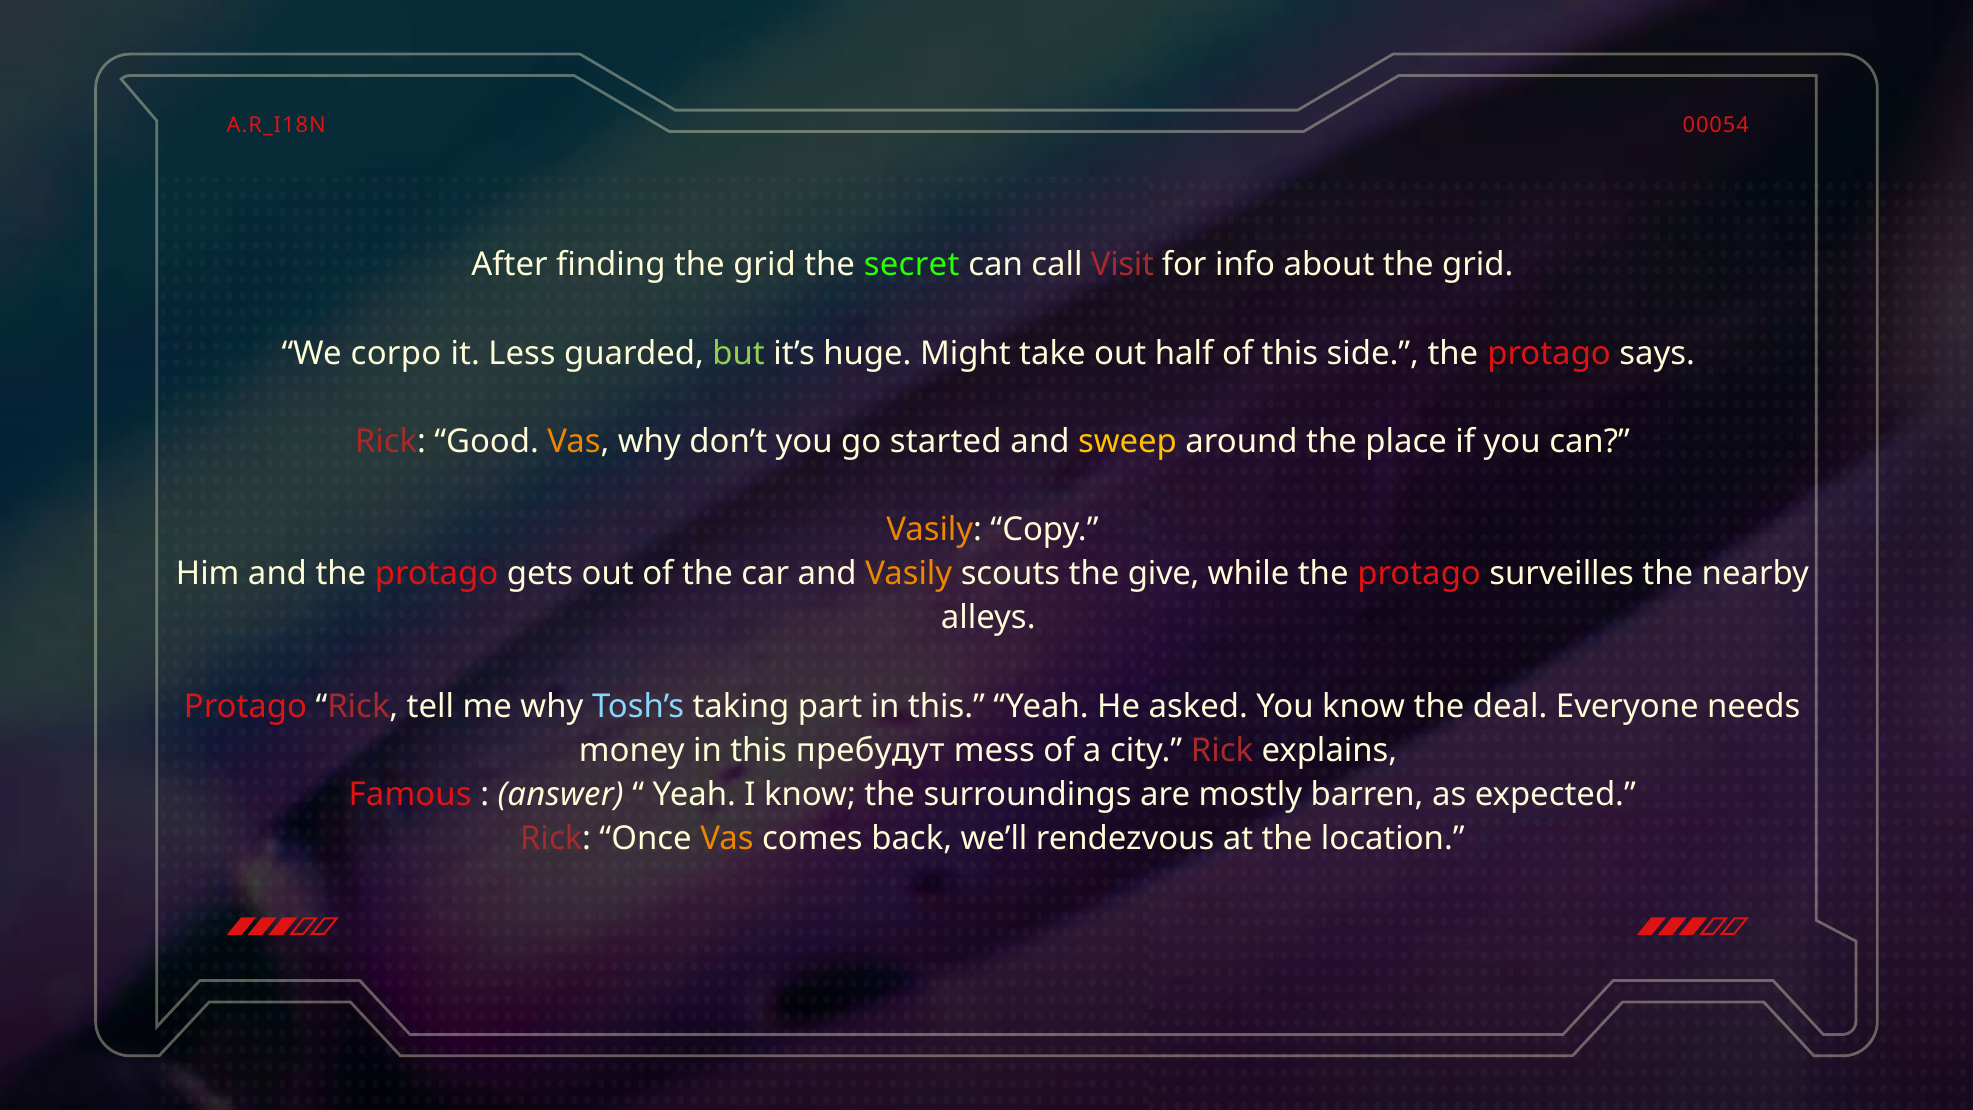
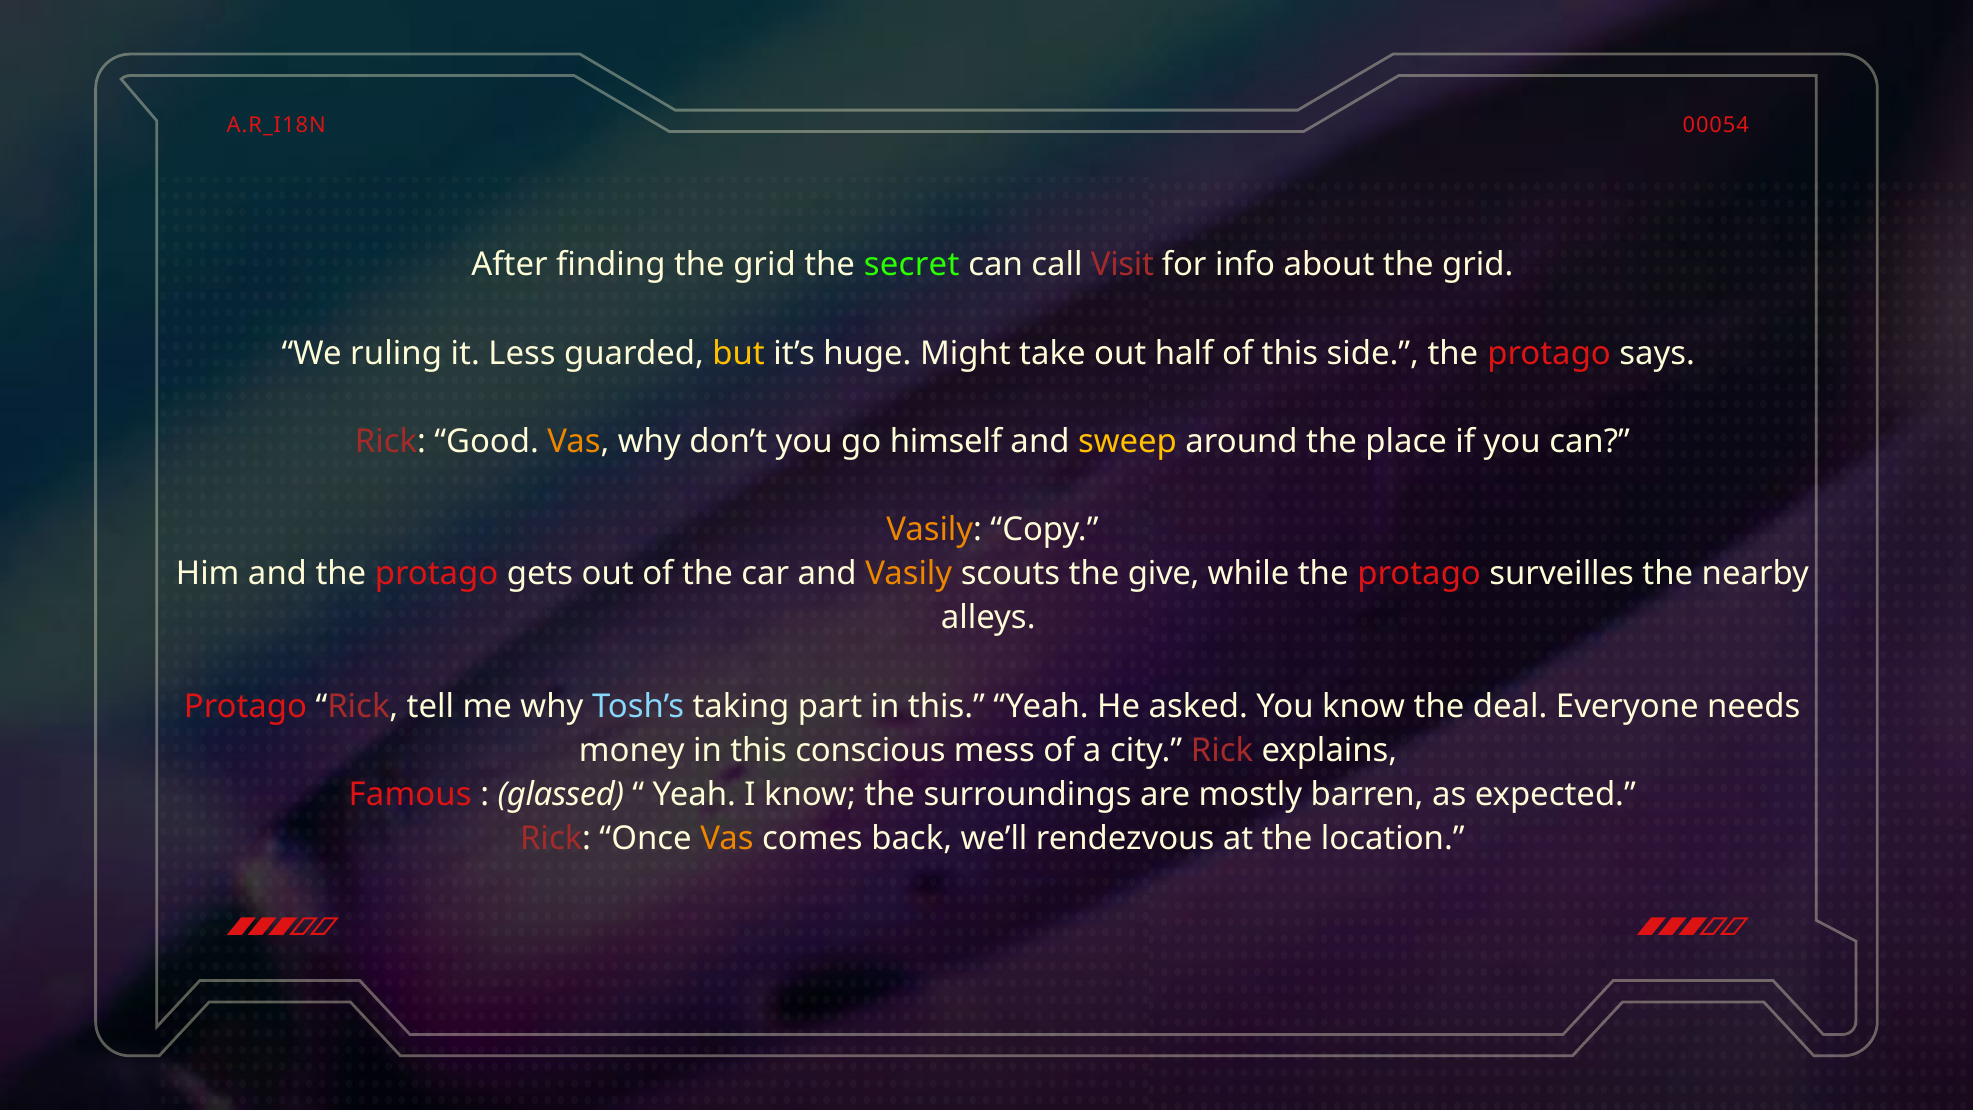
corpo: corpo -> ruling (396, 353)
but colour: light green -> yellow (739, 353)
started: started -> himself (946, 441)
пребудут: пребудут -> conscious (870, 750)
answer: answer -> glassed (561, 794)
